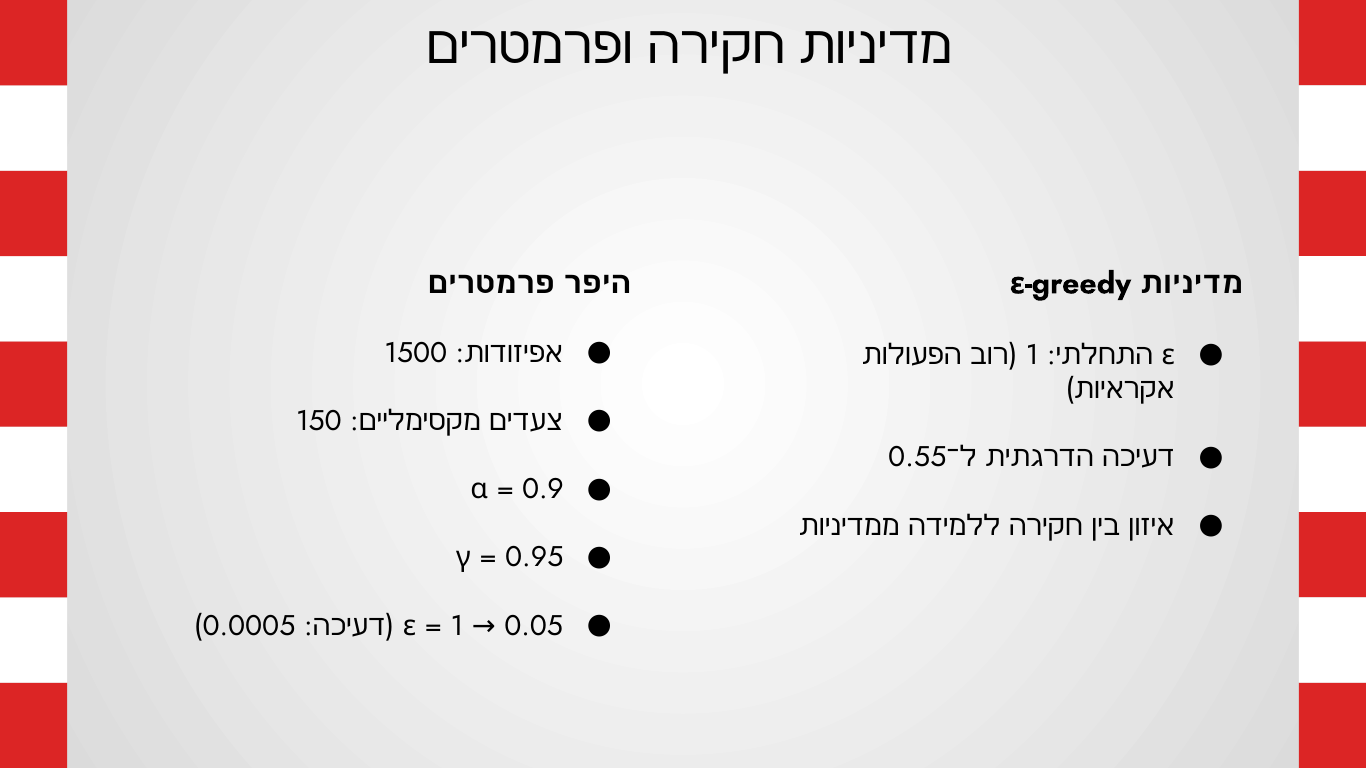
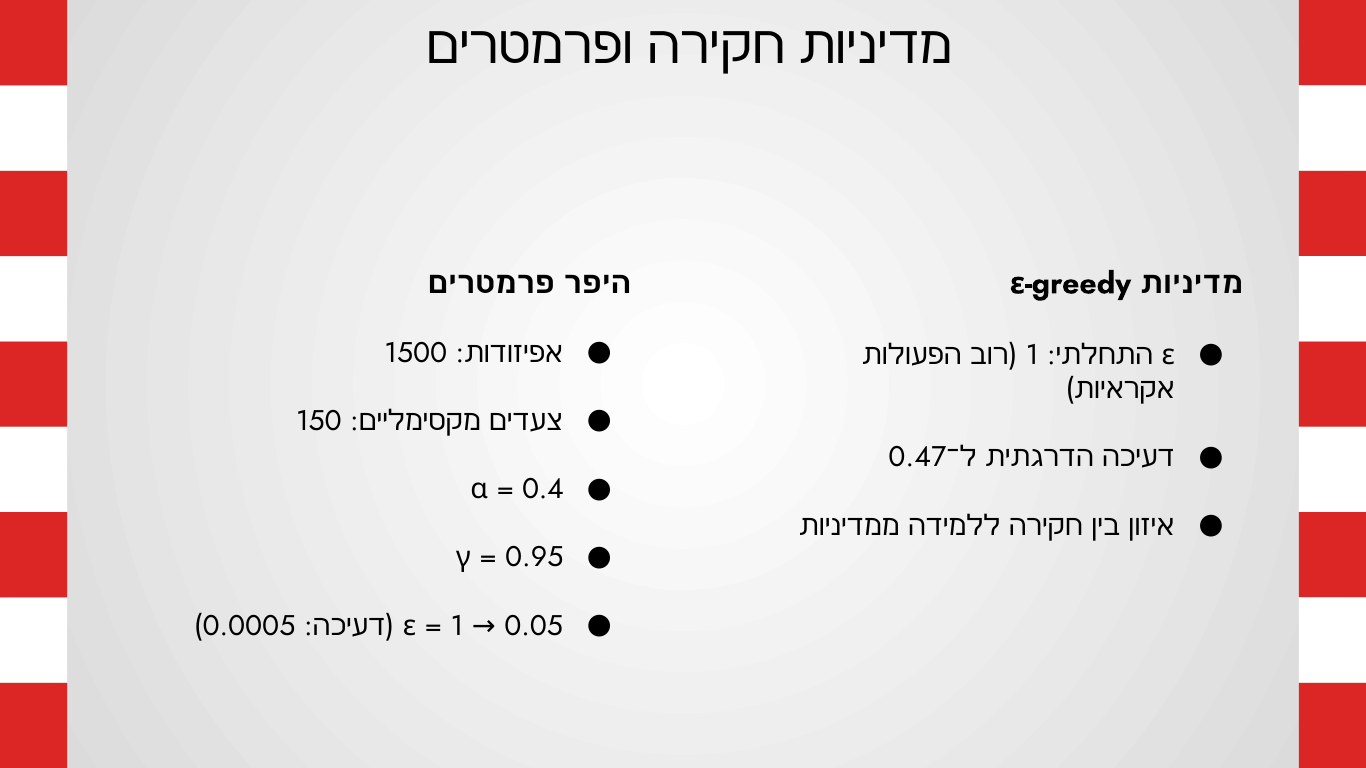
0.55: 0.55 -> 0.47 (917, 458)
0.9: 0.9 -> 0.4 (543, 490)
